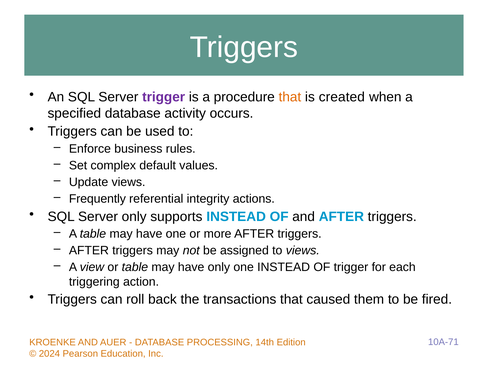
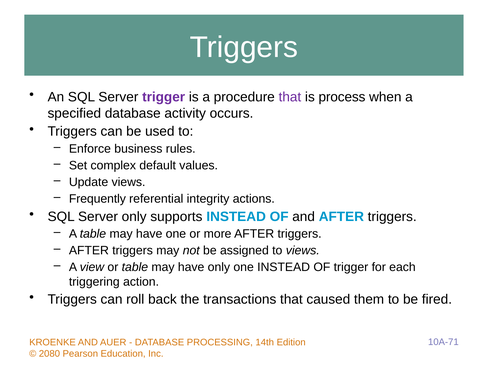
that colour: orange -> purple (290, 97)
created: created -> process (342, 97)
2024: 2024 -> 2080 (49, 354)
